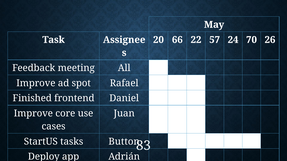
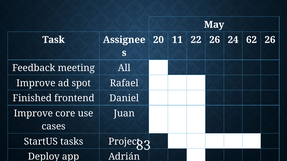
66: 66 -> 11 (177, 40)
22 57: 57 -> 26 (215, 40)
70: 70 -> 62 (252, 40)
Button: Button -> Project (124, 142)
